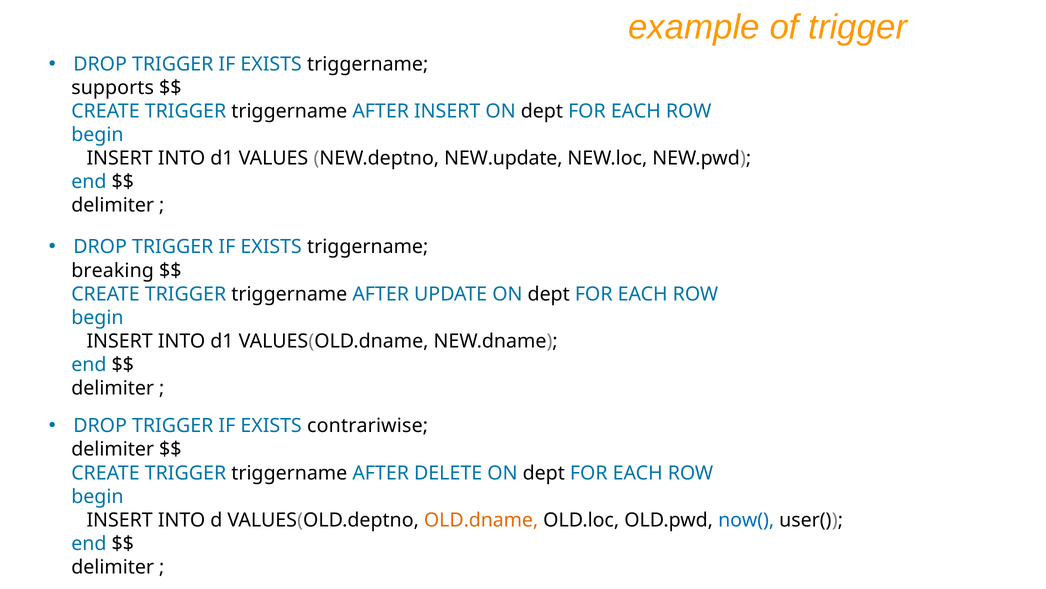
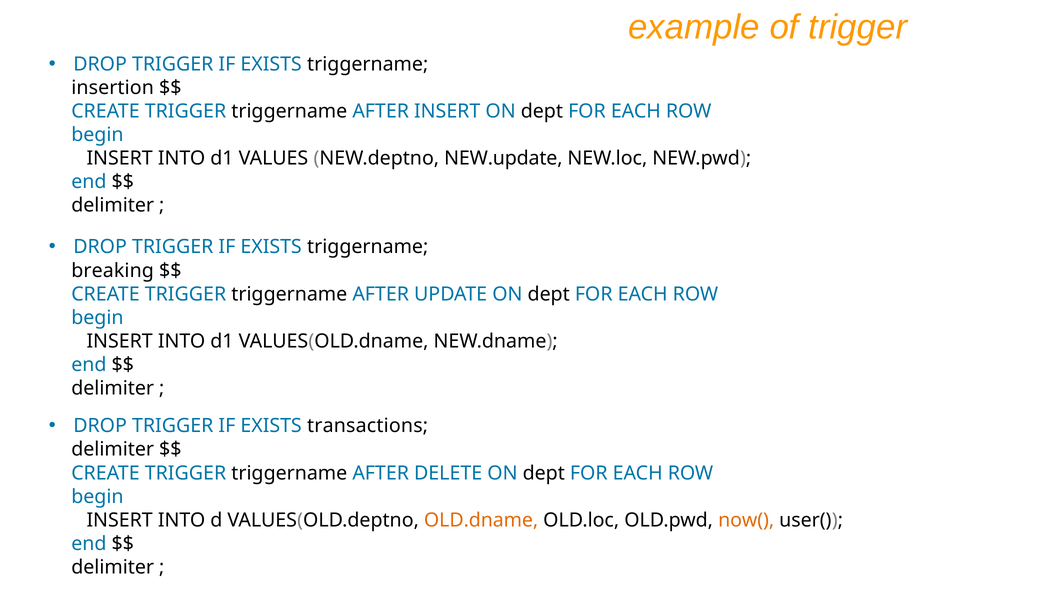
supports: supports -> insertion (113, 88)
contrariwise: contrariwise -> transactions (368, 425)
now( colour: blue -> orange (746, 520)
